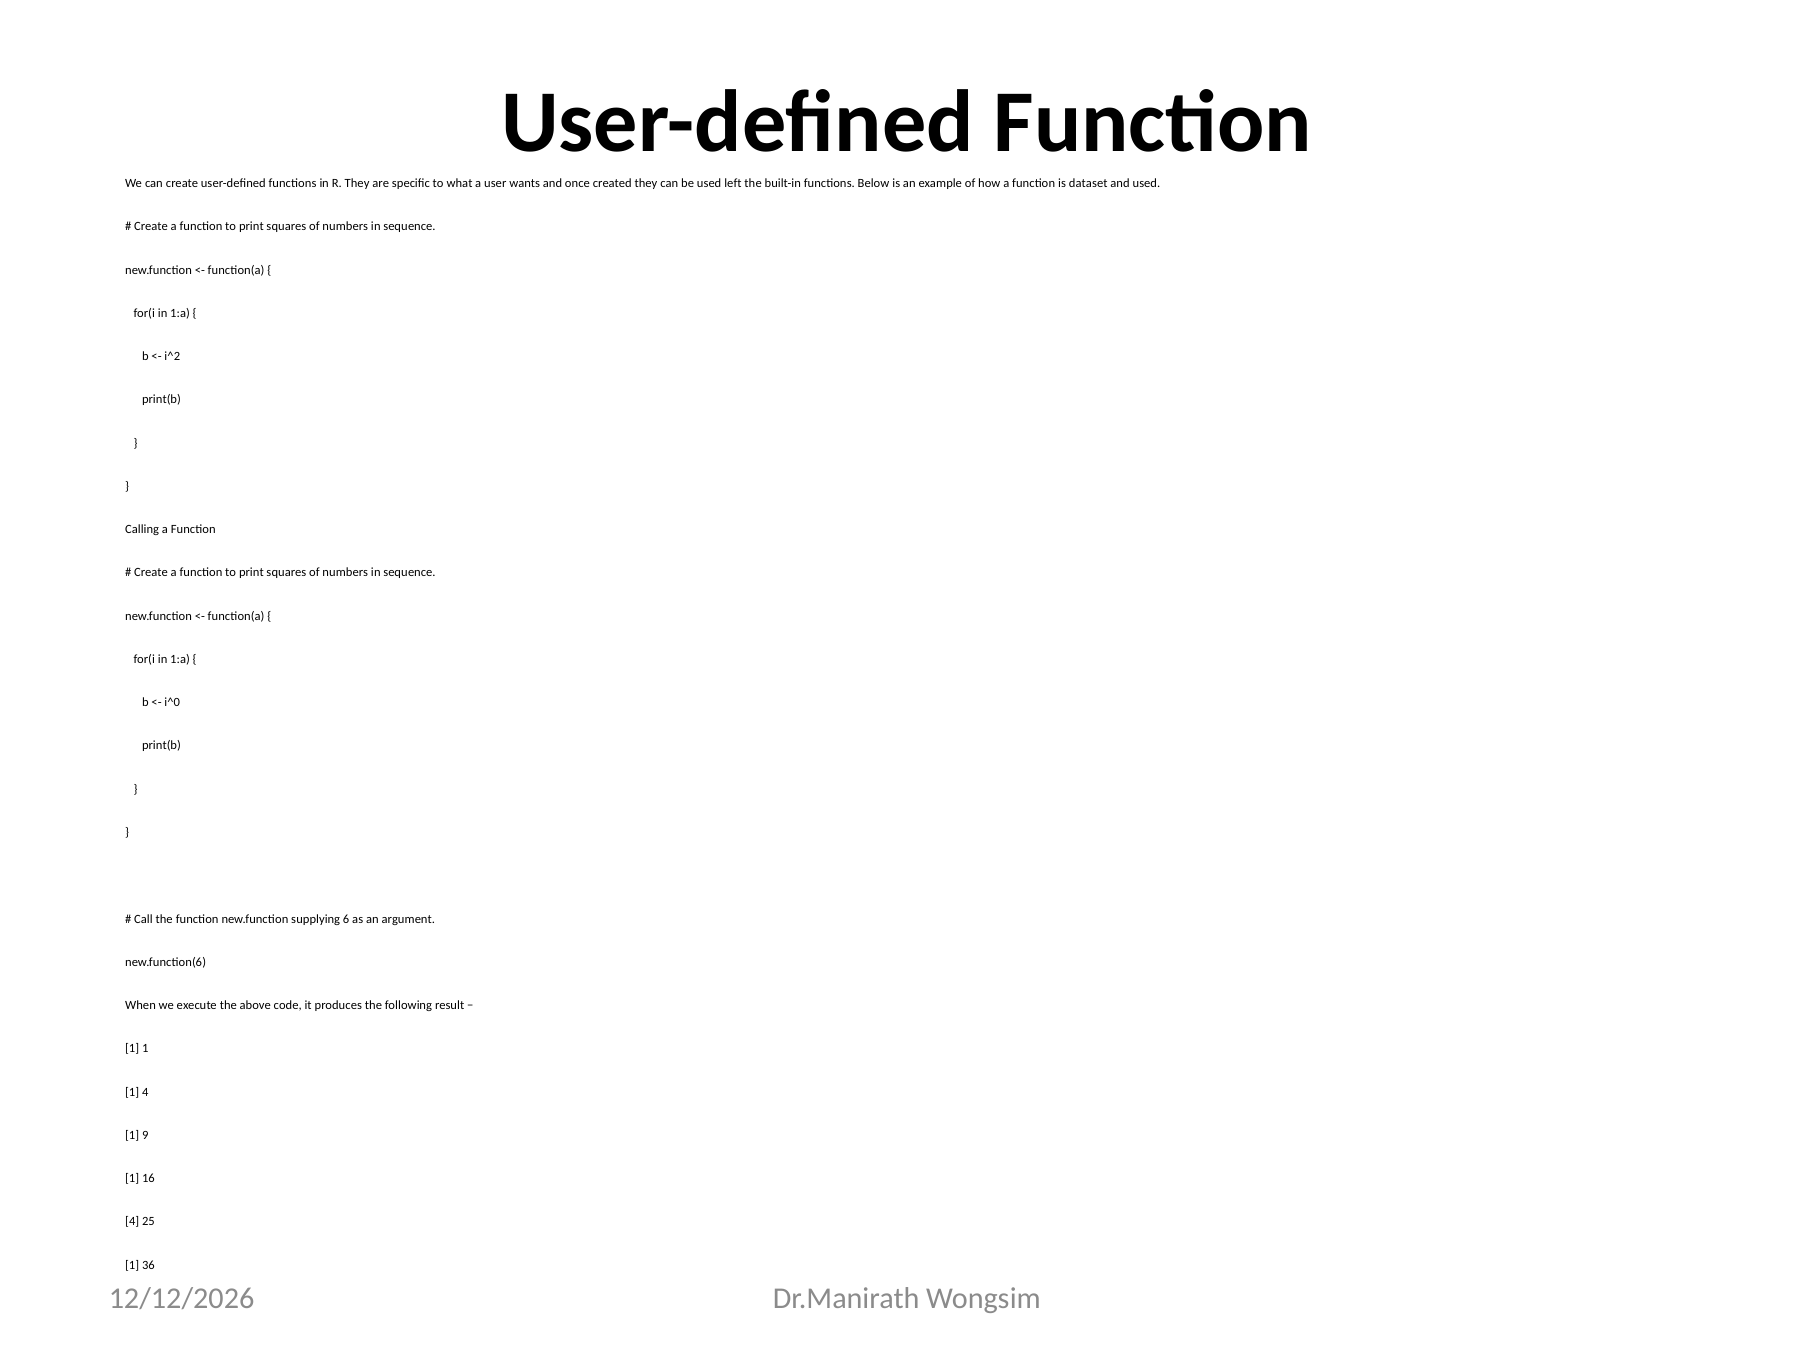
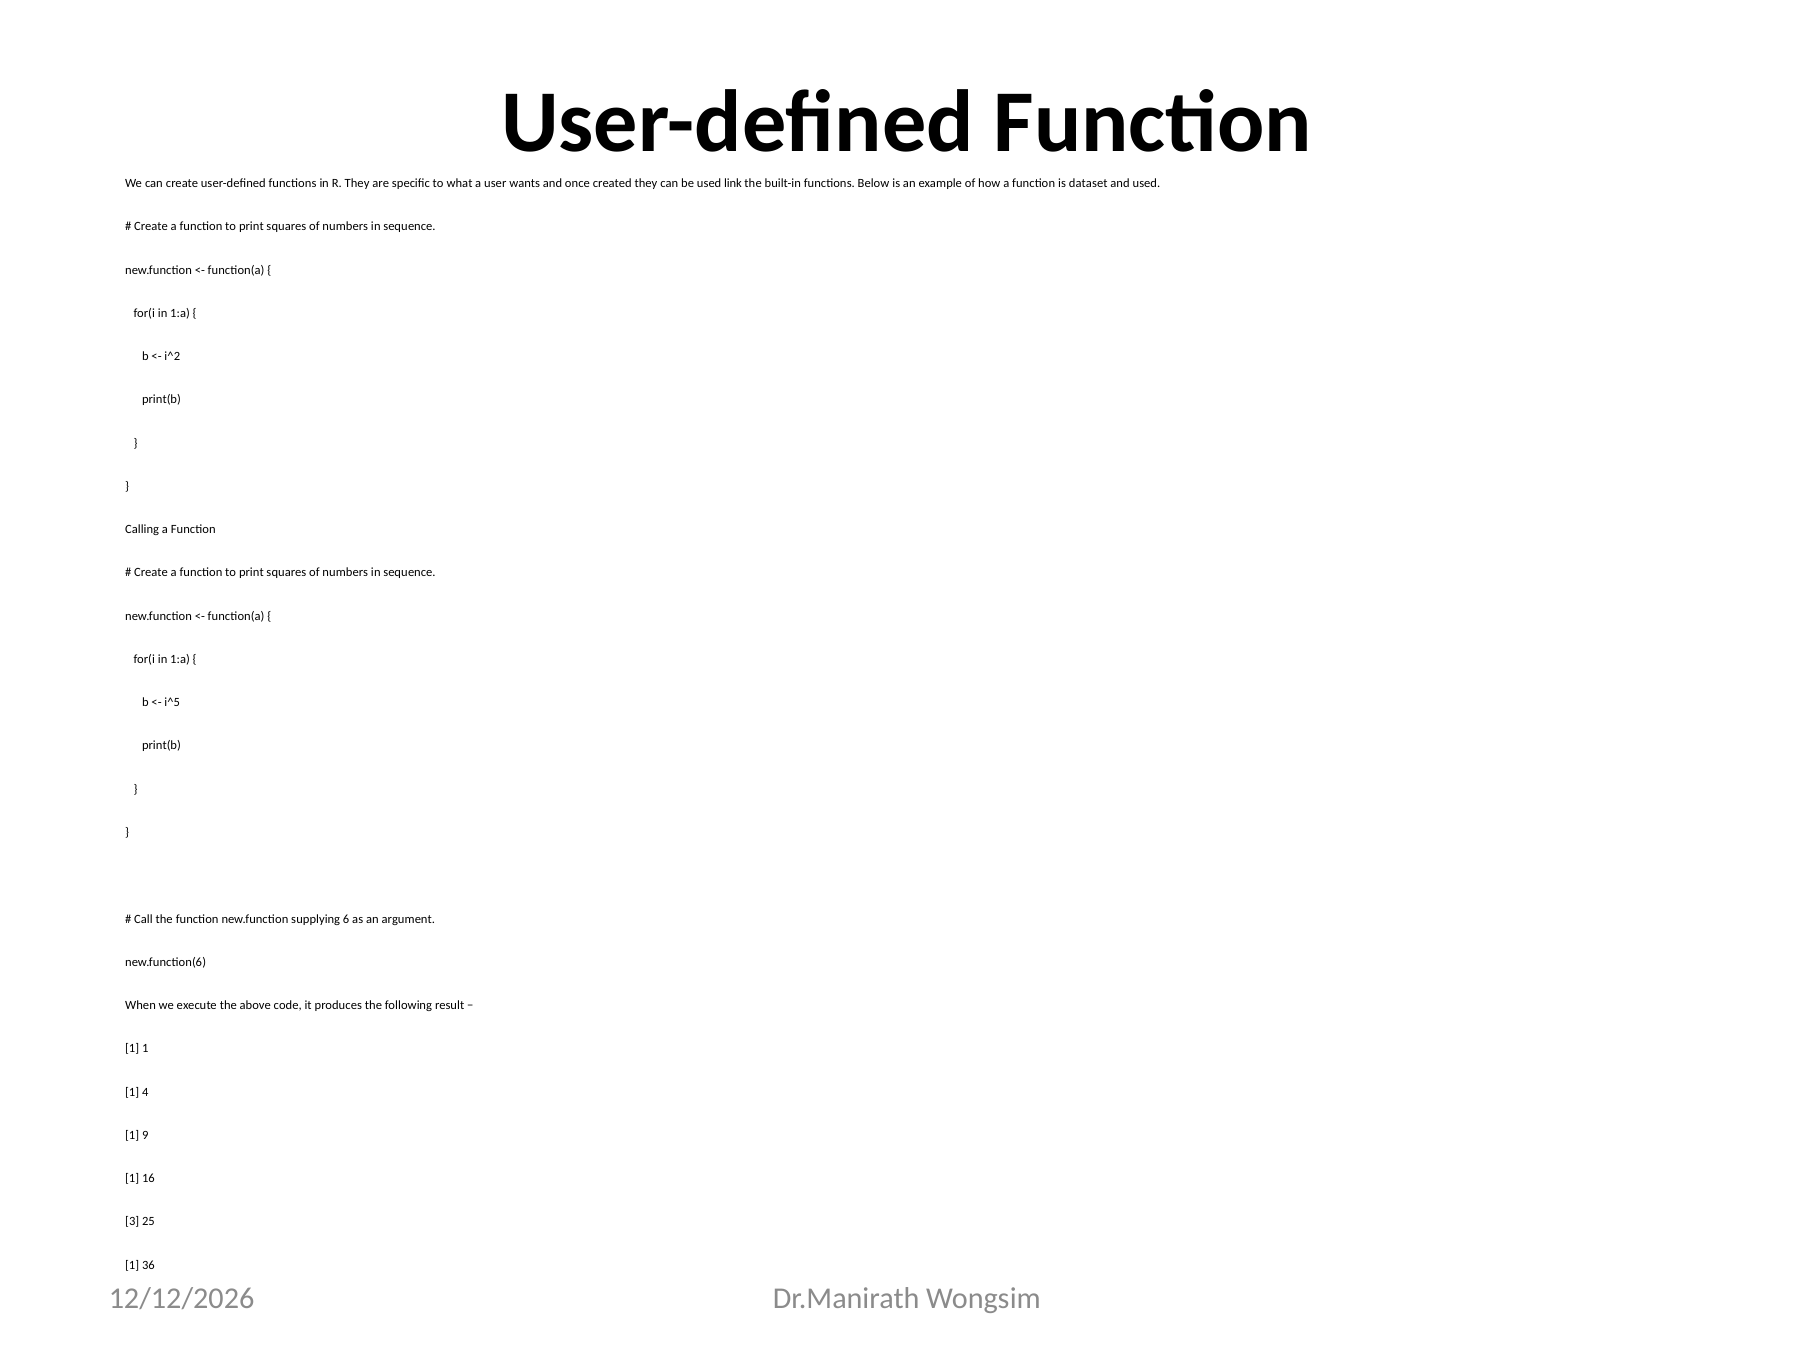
left: left -> link (733, 183)
i^0: i^0 -> i^5 (172, 703)
4: 4 -> 3 (132, 1222)
